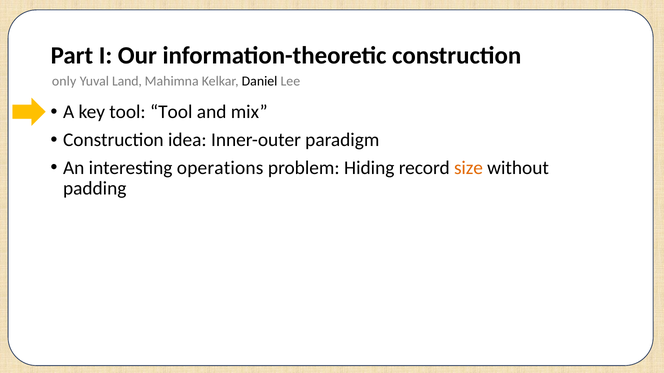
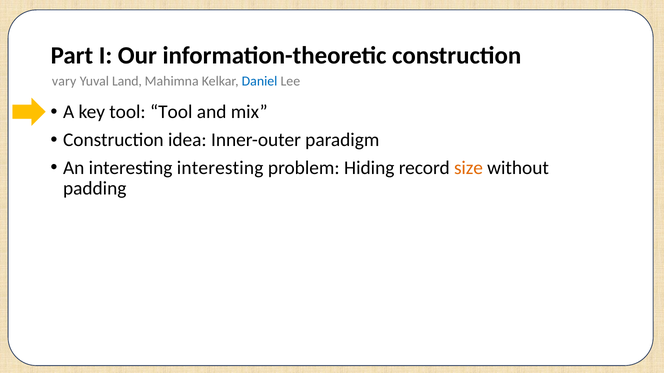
only: only -> vary (64, 82)
Daniel colour: black -> blue (260, 82)
interesting operations: operations -> interesting (220, 168)
